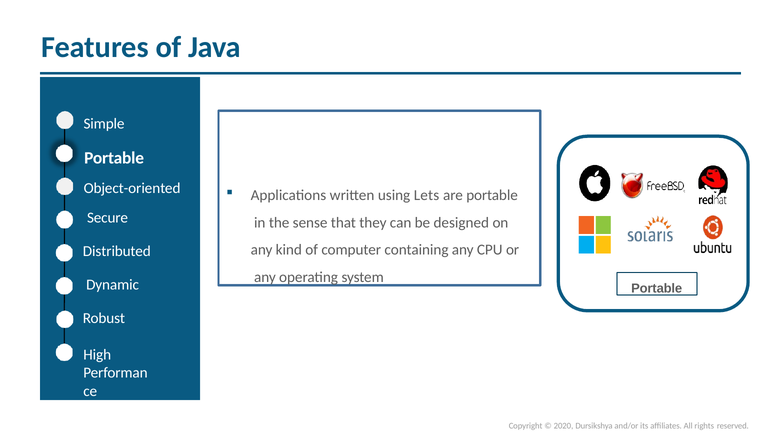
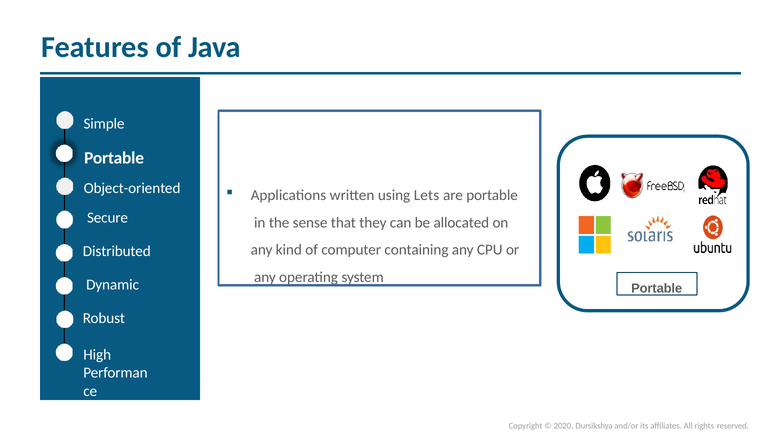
designed: designed -> allocated (461, 223)
